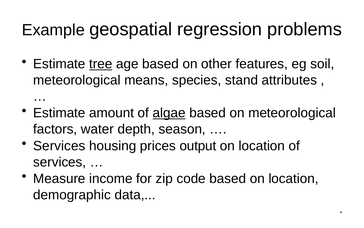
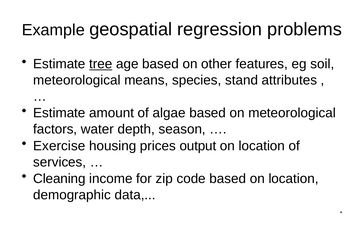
algae underline: present -> none (169, 113)
Services: Services -> Exercise (59, 146)
Measure: Measure -> Cleaning (59, 178)
